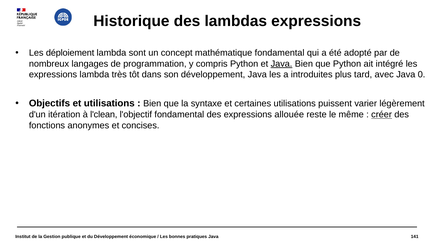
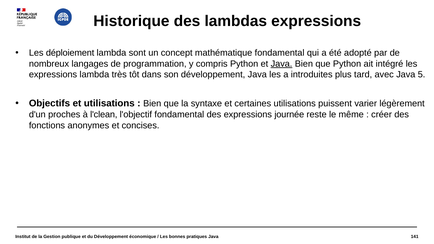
0: 0 -> 5 (422, 75)
itération: itération -> proches (64, 115)
allouée: allouée -> journée (289, 115)
créer underline: present -> none (382, 115)
